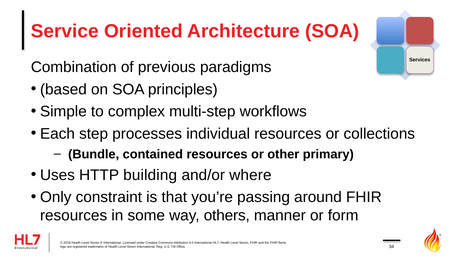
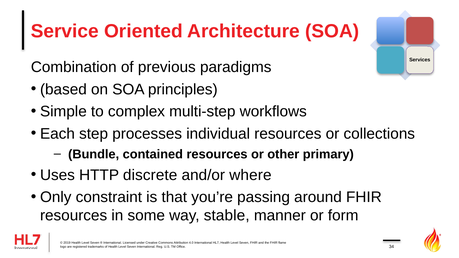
building: building -> discrete (150, 175)
others: others -> stable (227, 216)
